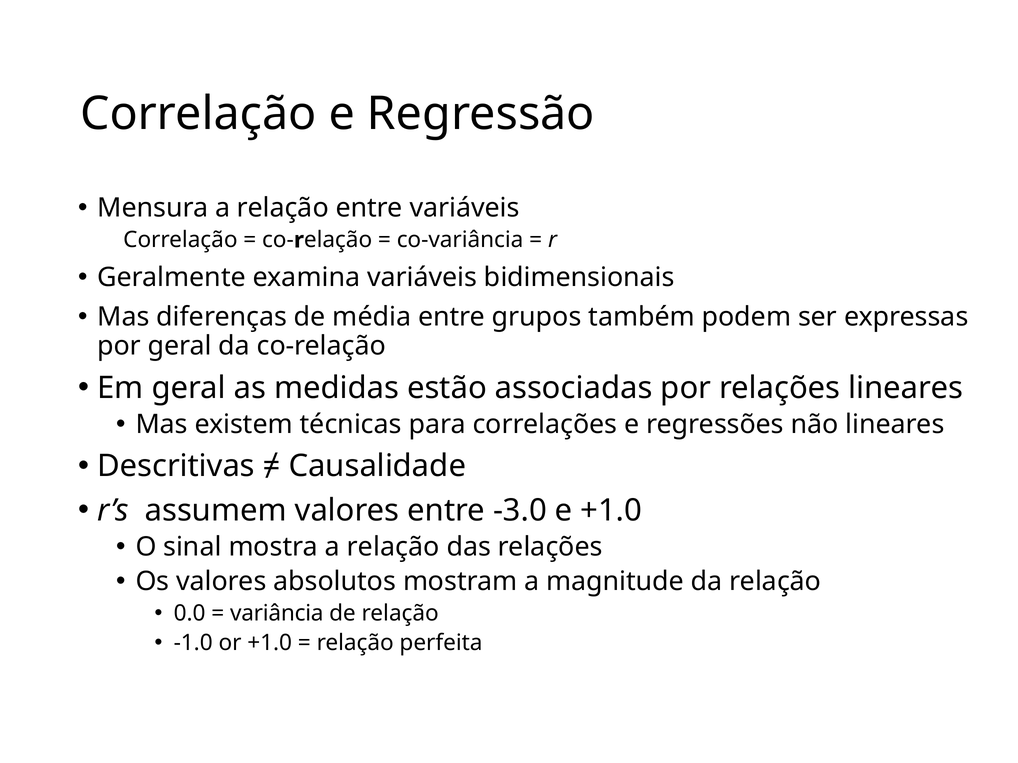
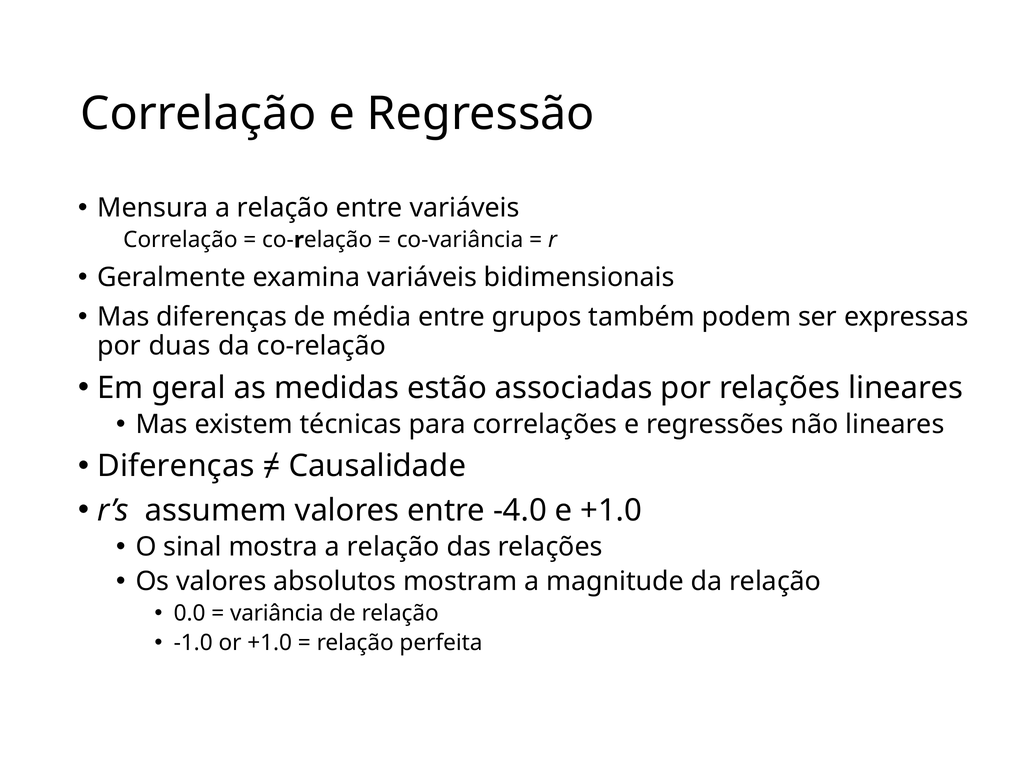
por geral: geral -> duas (180, 346)
Descritivas: Descritivas -> Diferenças (176, 467)
-3.0: -3.0 -> -4.0 (520, 511)
